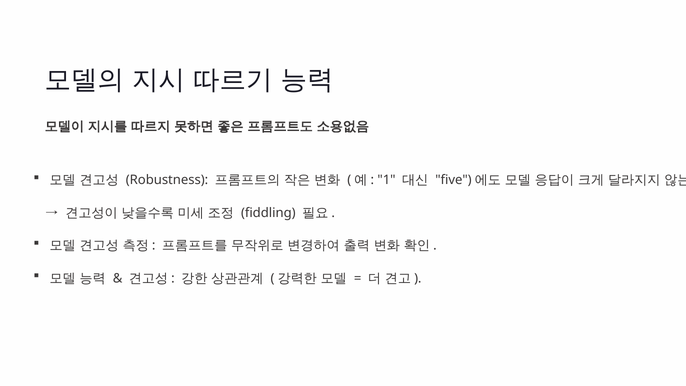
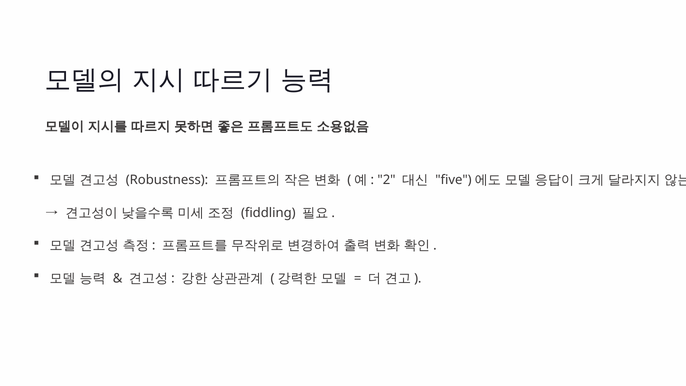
1: 1 -> 2 (387, 180)
